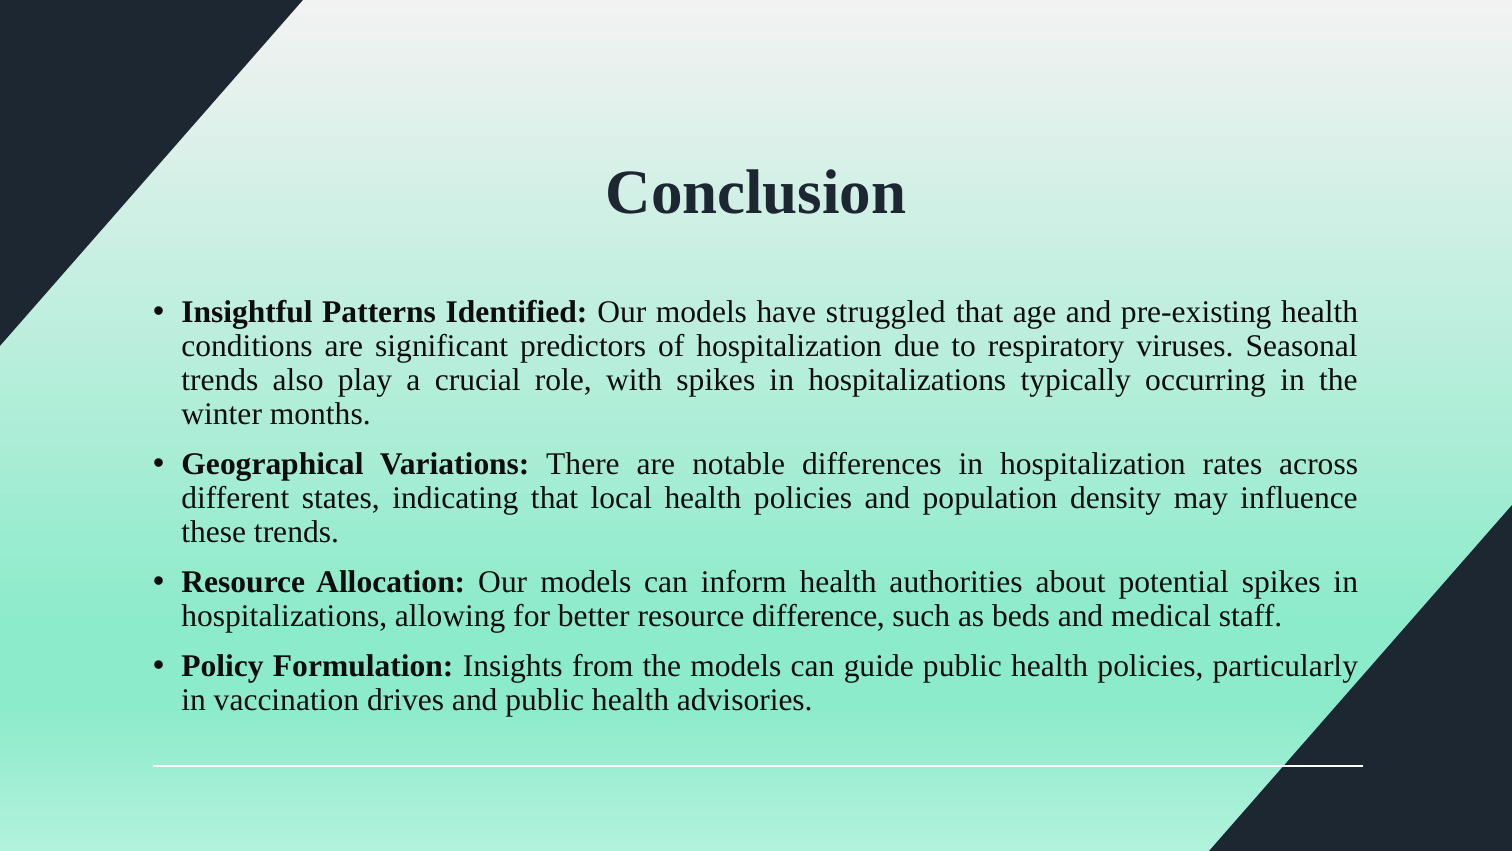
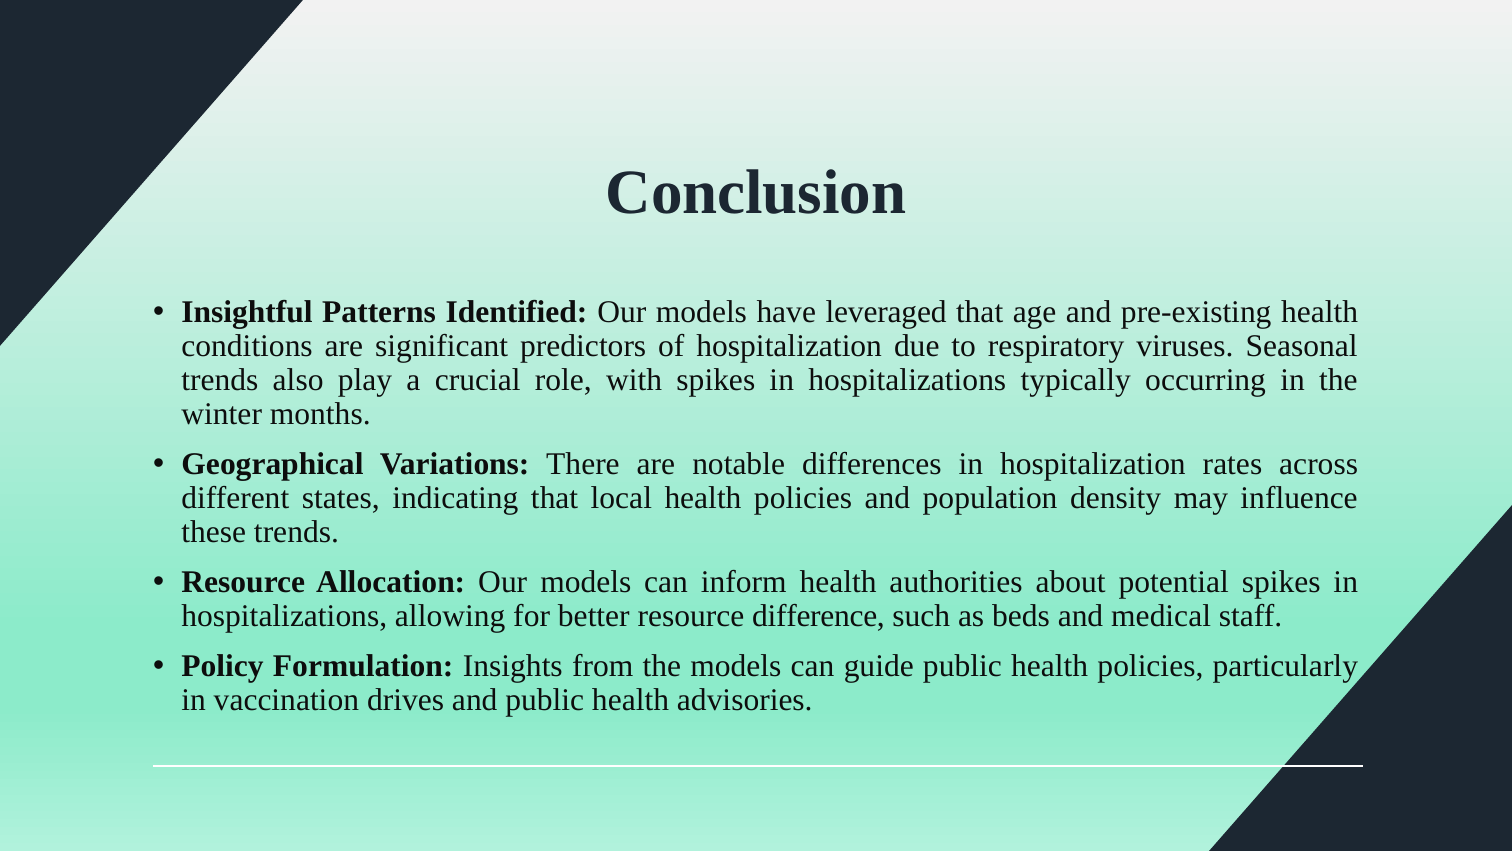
struggled: struggled -> leveraged (886, 312)
